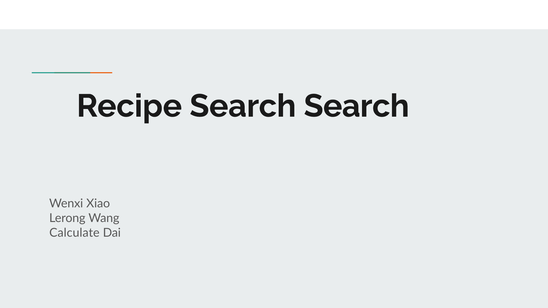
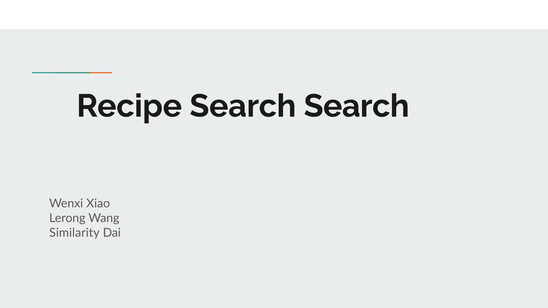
Calculate: Calculate -> Similarity (74, 233)
